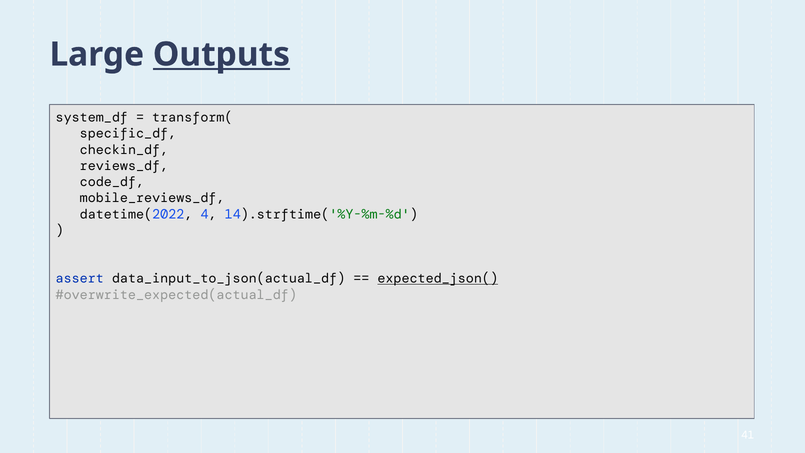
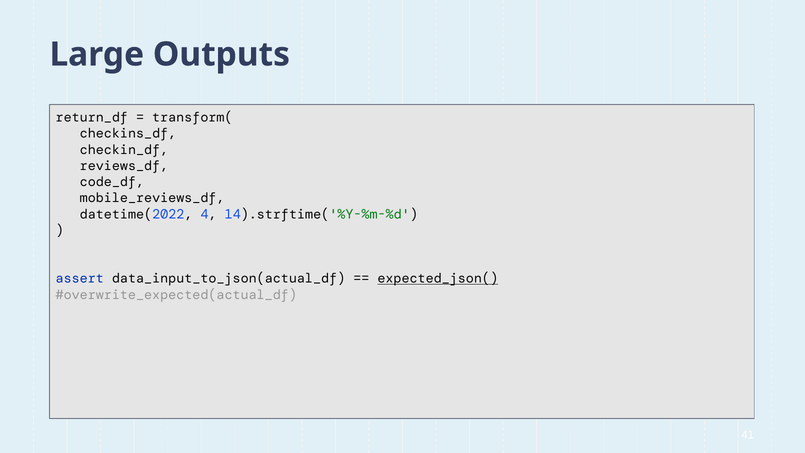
Outputs underline: present -> none (221, 54)
system_df: system_df -> return_df (92, 117)
specific_df: specific_df -> checkins_df (128, 134)
